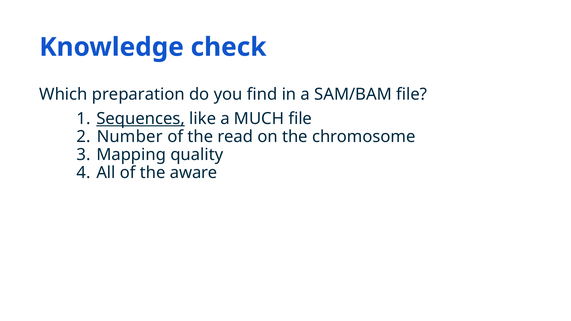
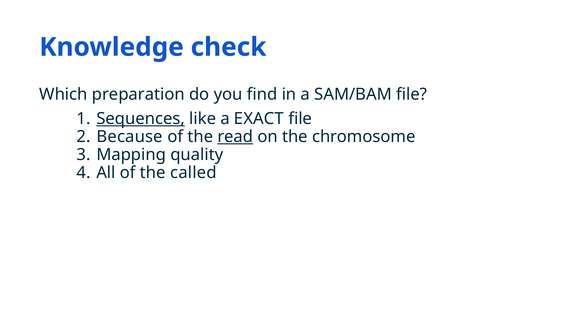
MUCH: MUCH -> EXACT (259, 119)
Number: Number -> Because (130, 137)
read underline: none -> present (235, 137)
aware: aware -> called (193, 173)
